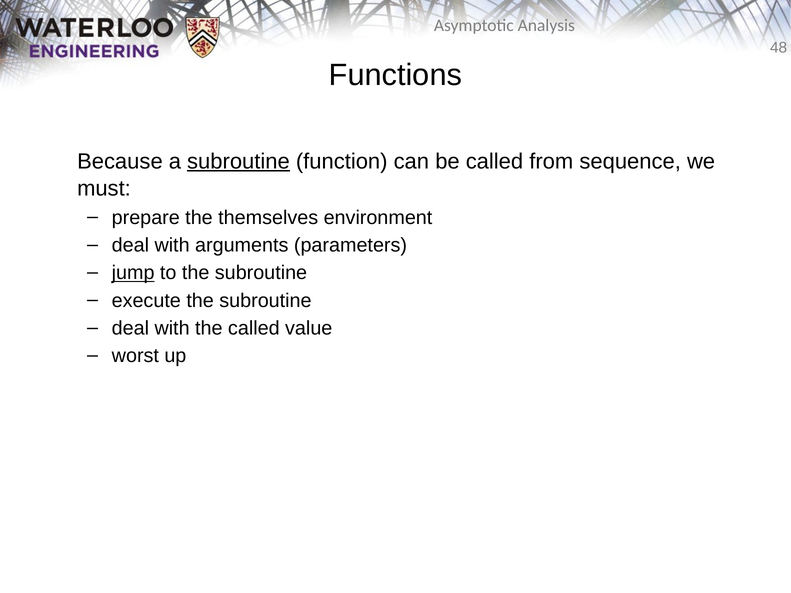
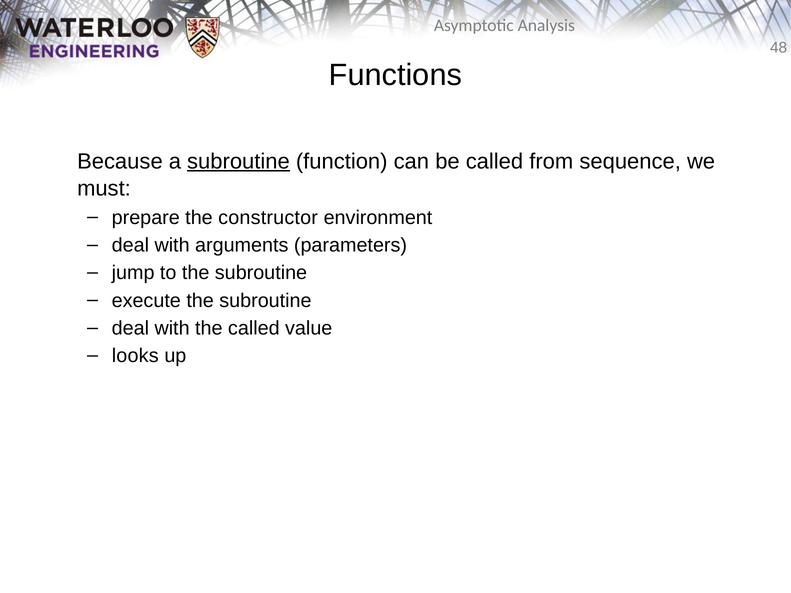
themselves: themselves -> constructor (268, 218)
jump underline: present -> none (133, 273)
worst: worst -> looks (135, 356)
